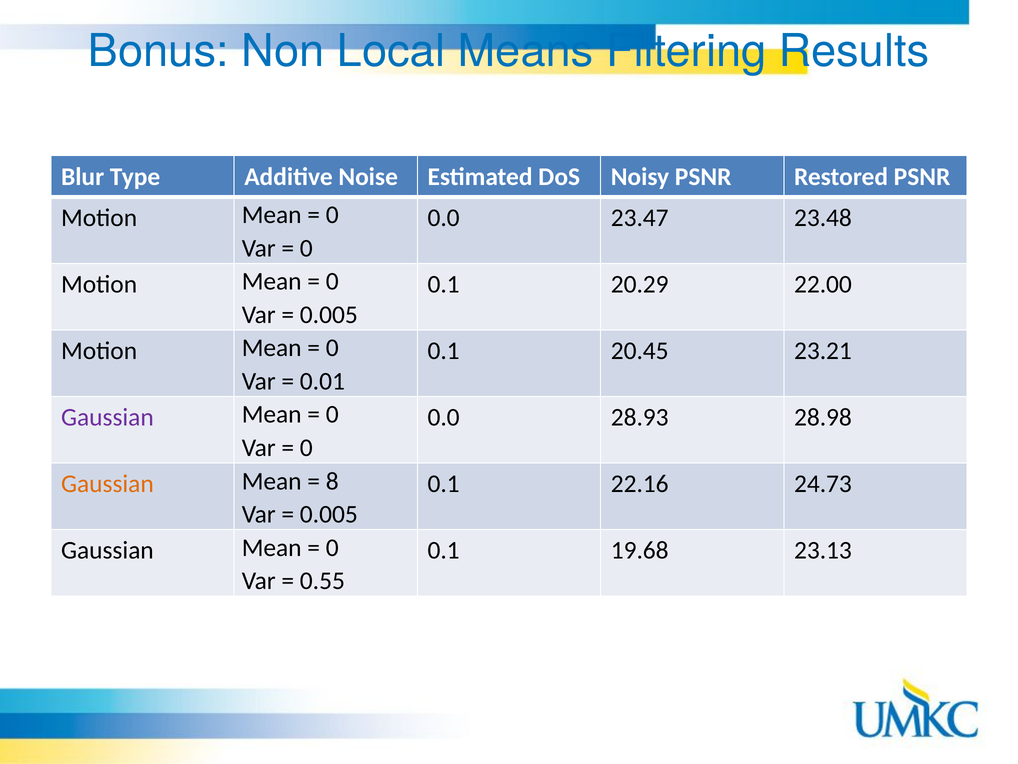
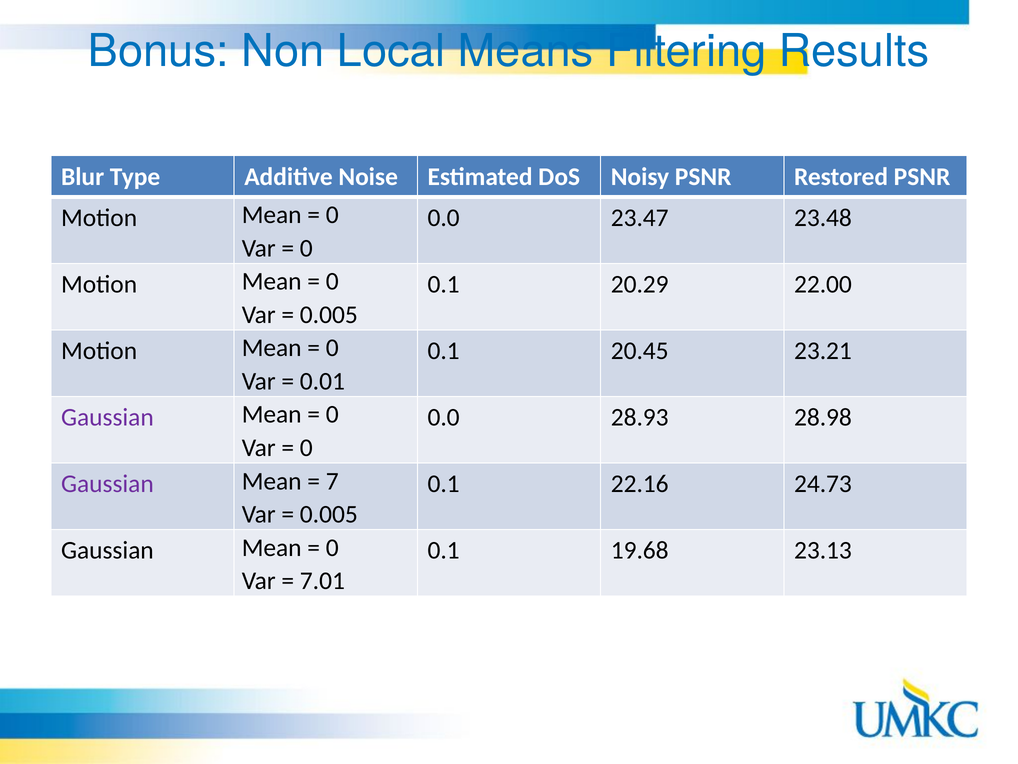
Gaussian colour: orange -> purple (107, 484)
8: 8 -> 7 (332, 481)
0.55: 0.55 -> 7.01 (322, 581)
